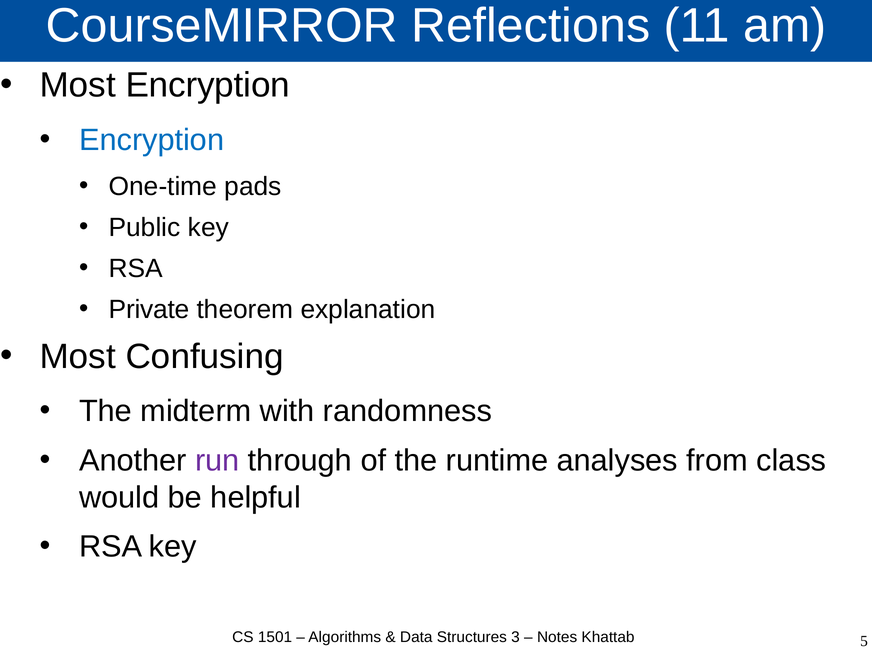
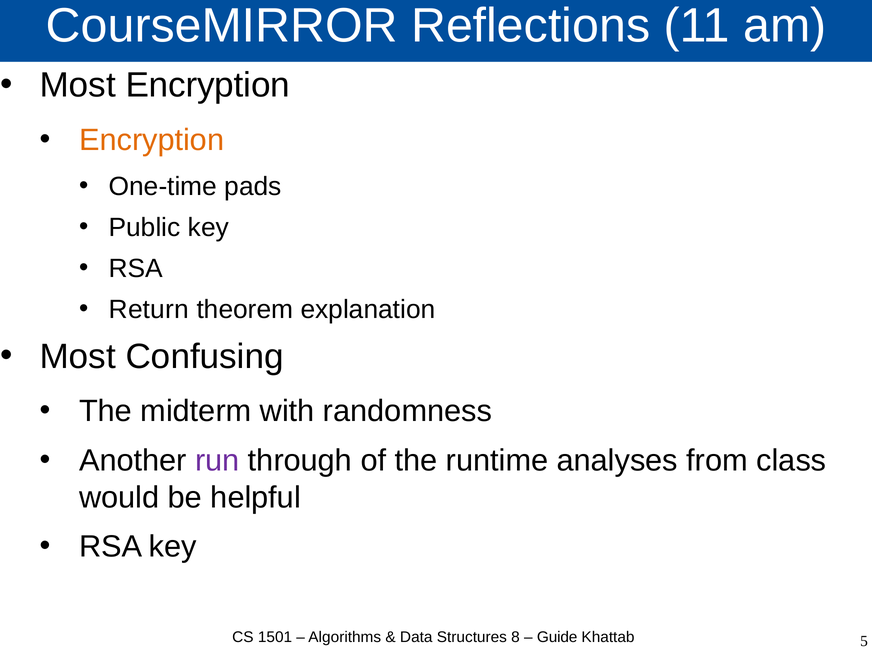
Encryption colour: blue -> orange (152, 140)
Private: Private -> Return (149, 310)
3: 3 -> 8 (515, 638)
Notes: Notes -> Guide (557, 638)
